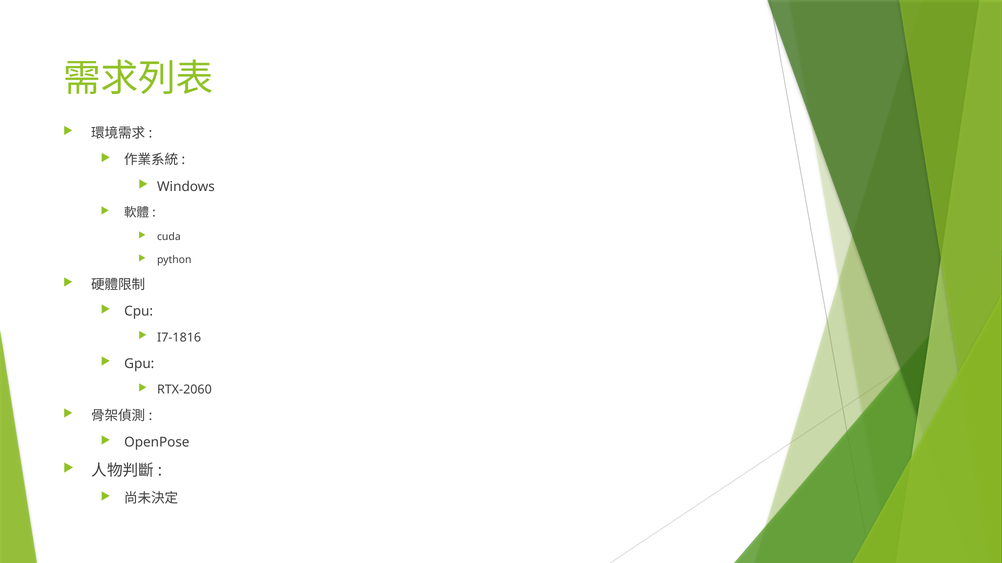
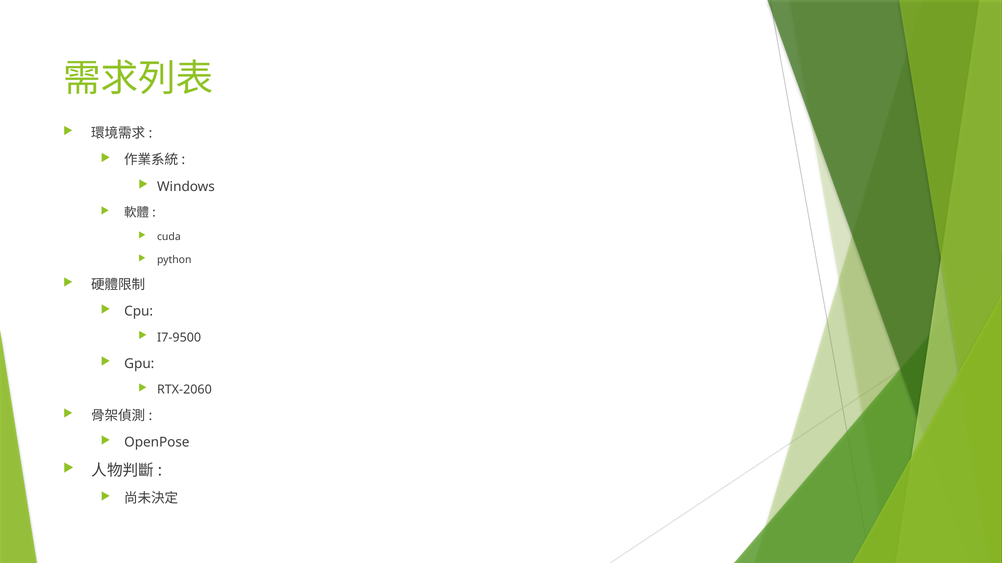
I7-1816: I7-1816 -> I7-9500 (179, 338)
